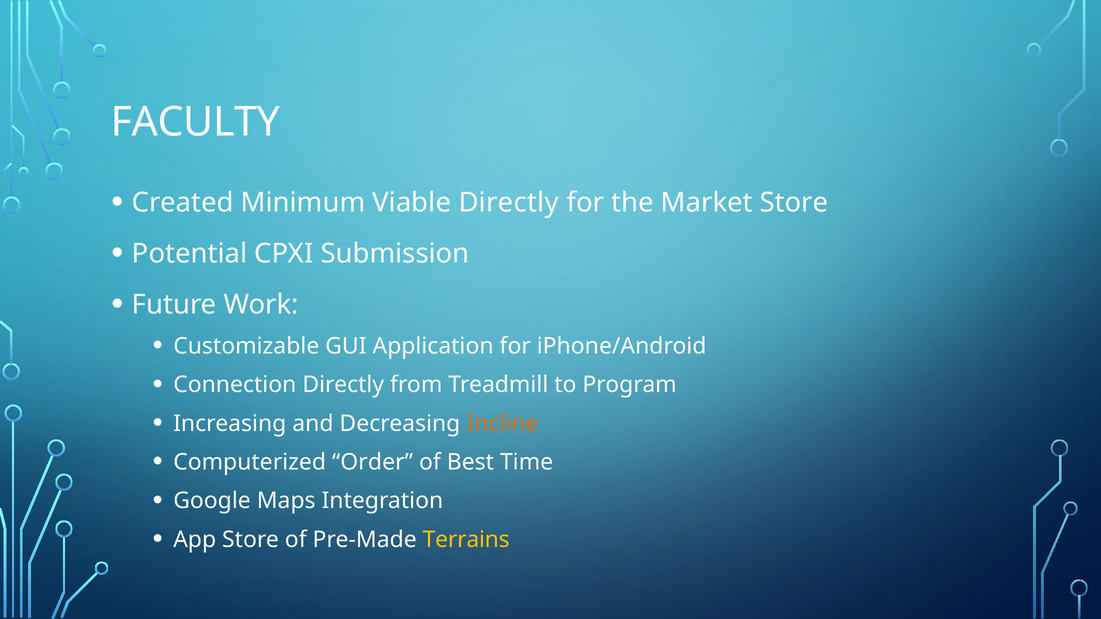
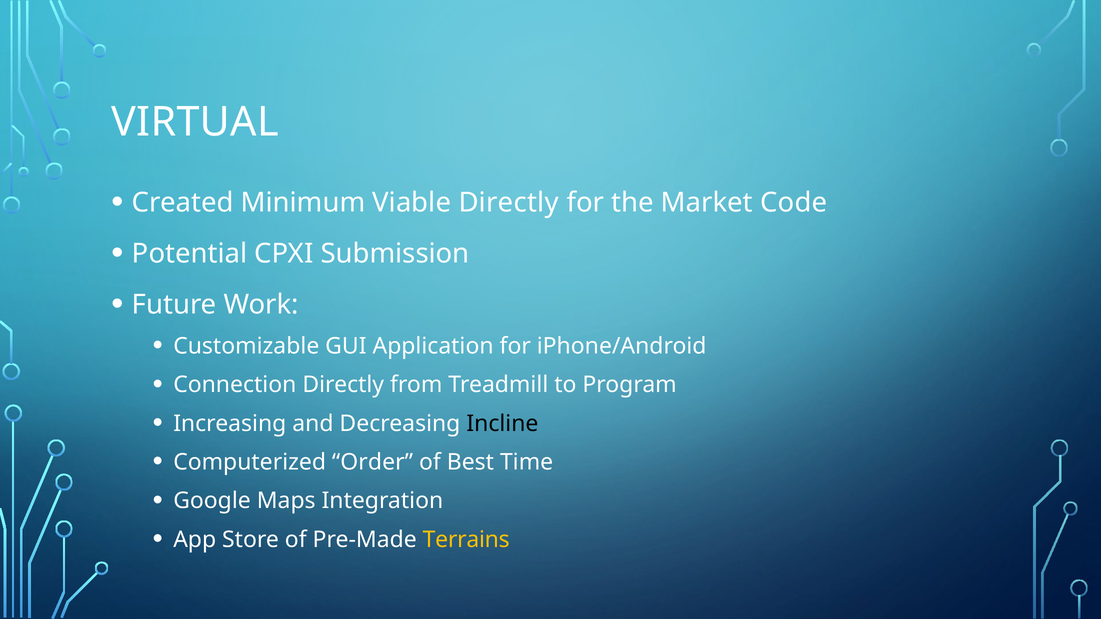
FACULTY: FACULTY -> VIRTUAL (195, 122)
Market Store: Store -> Code (794, 203)
Incline colour: orange -> black (502, 424)
